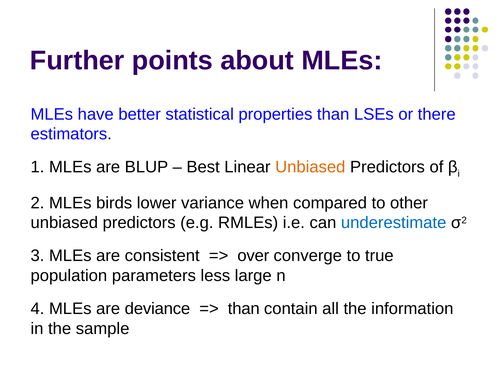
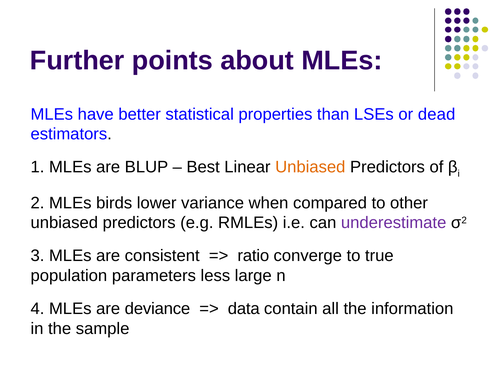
there: there -> dead (437, 114)
underestimate colour: blue -> purple (394, 223)
over: over -> ratio (253, 256)
than: than -> data (244, 309)
